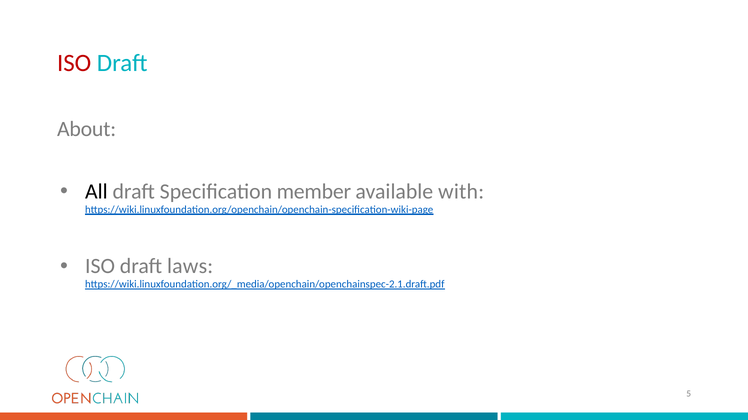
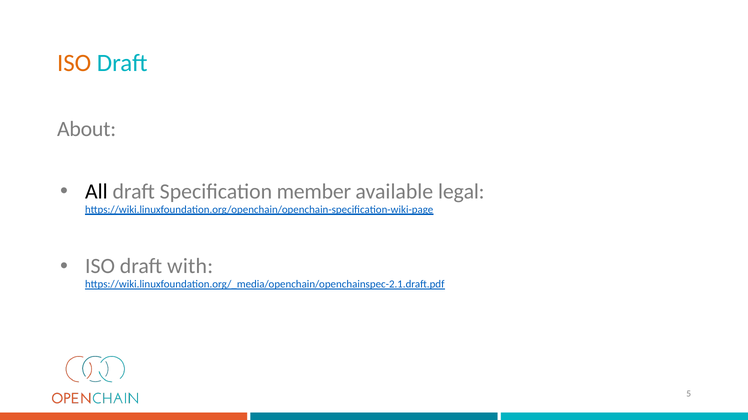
ISO colour: red -> orange (74, 63)
with: with -> legal (461, 192)
laws: laws -> with (190, 267)
